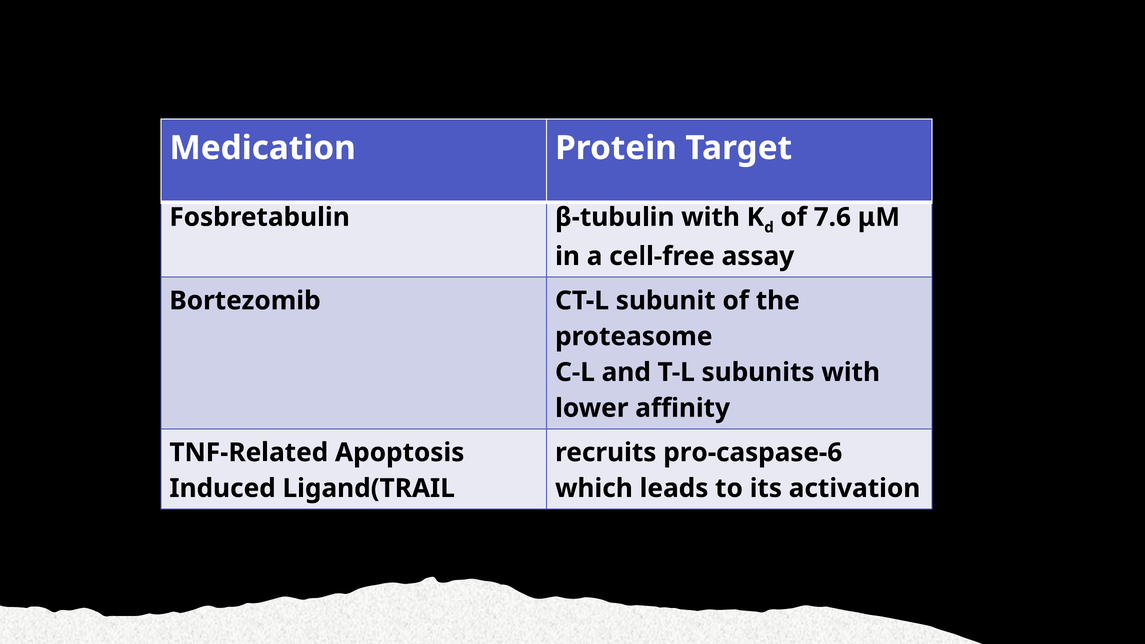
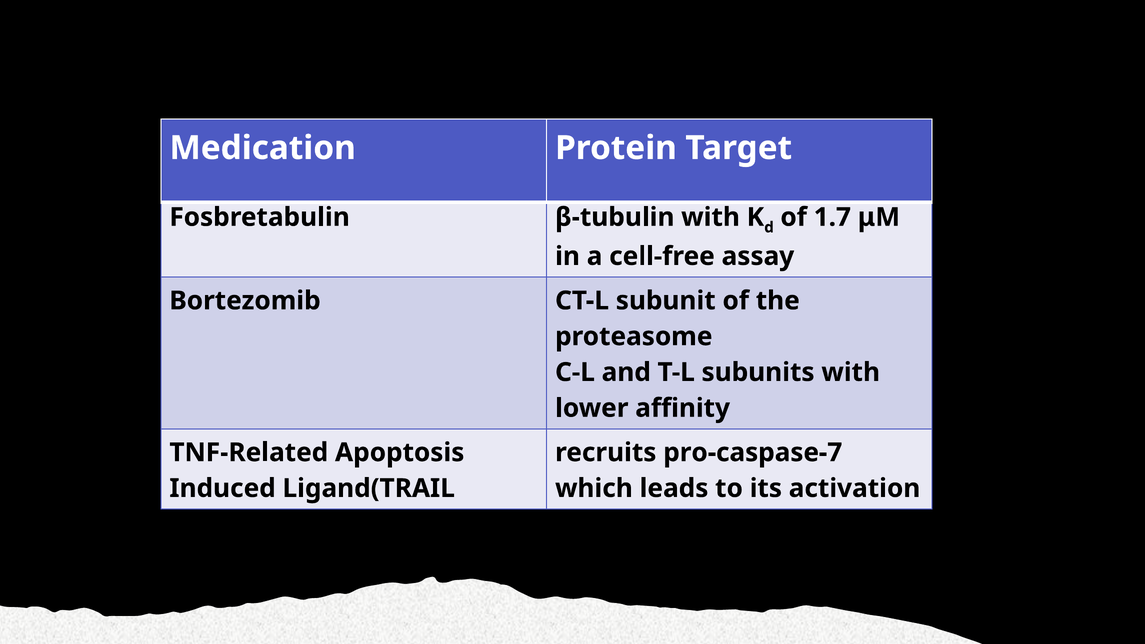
7.6: 7.6 -> 1.7 (832, 217)
pro-caspase-6: pro-caspase-6 -> pro-caspase-7 (753, 453)
